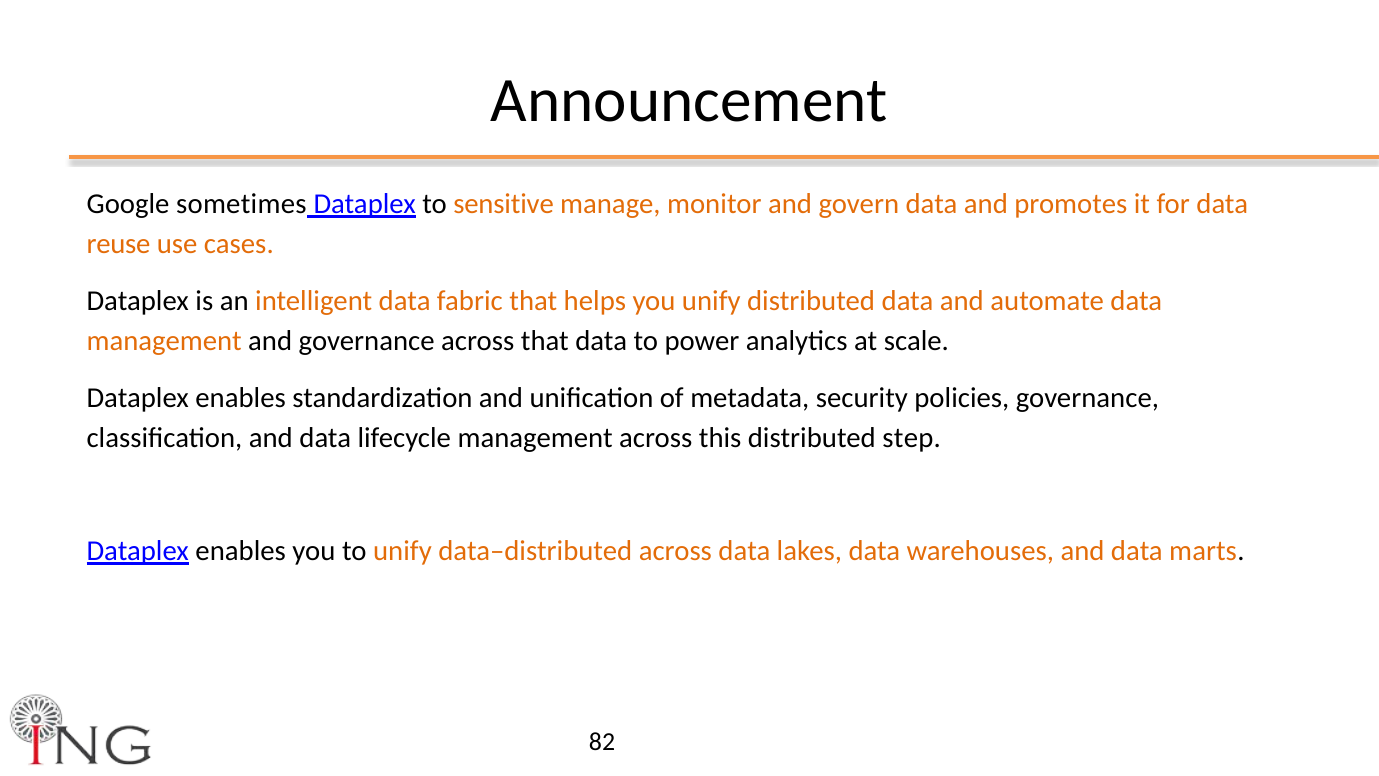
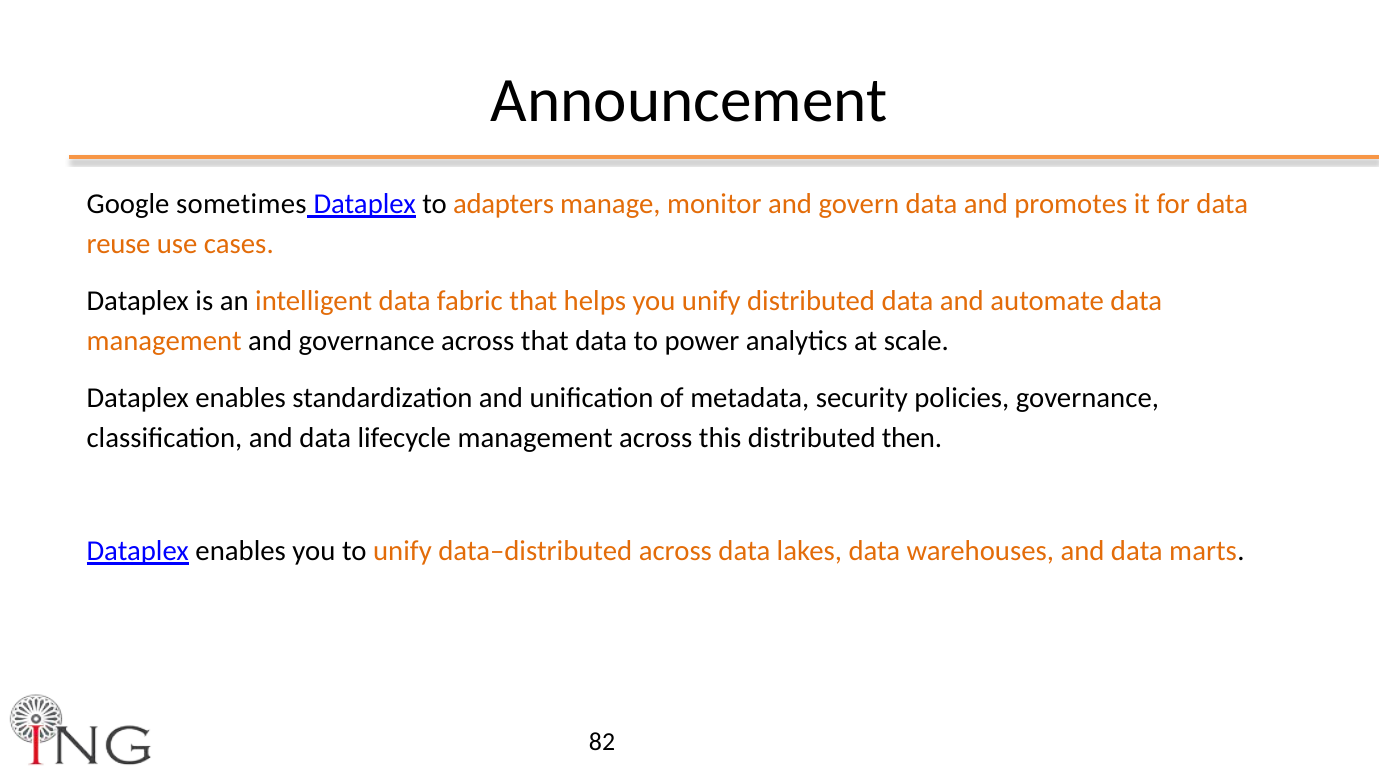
sensitive: sensitive -> adapters (504, 204)
step: step -> then (912, 437)
